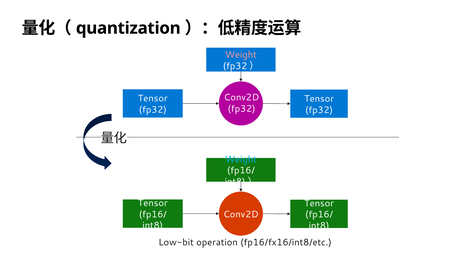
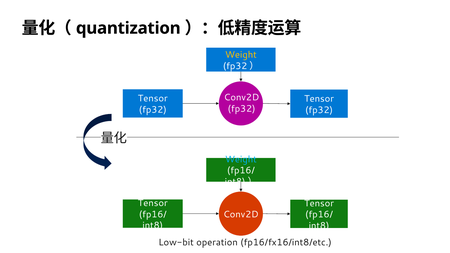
Weight colour: pink -> yellow (241, 55)
